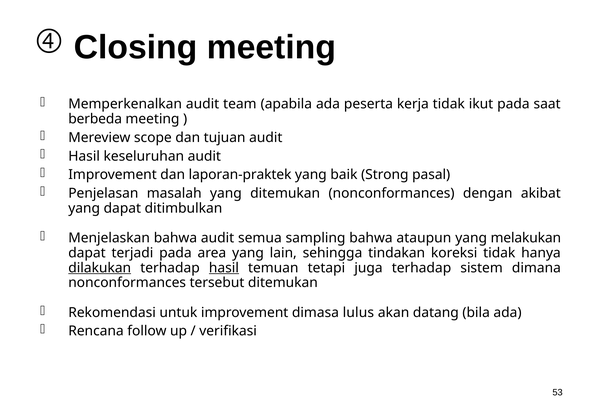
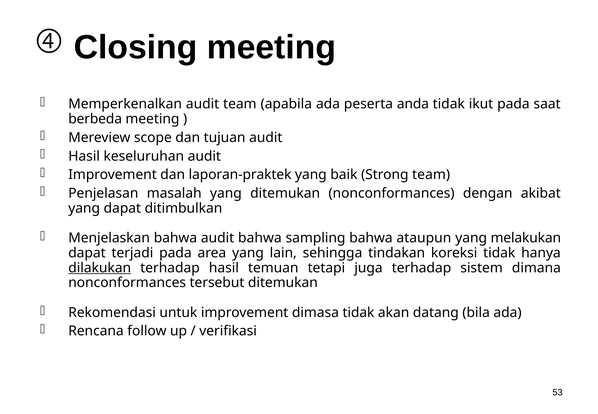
kerja: kerja -> anda (413, 104)
Strong pasal: pasal -> team (431, 175)
audit semua: semua -> bahwa (260, 238)
hasil underline: present -> none (224, 268)
dimasa lulus: lulus -> tidak (358, 313)
